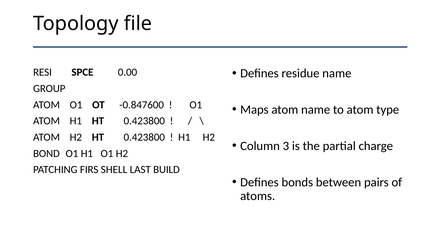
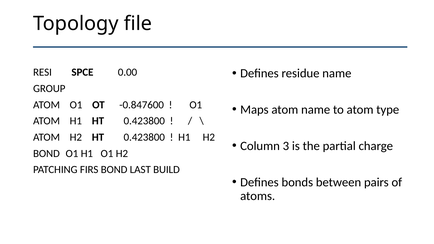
FIRS SHELL: SHELL -> BOND (114, 170)
